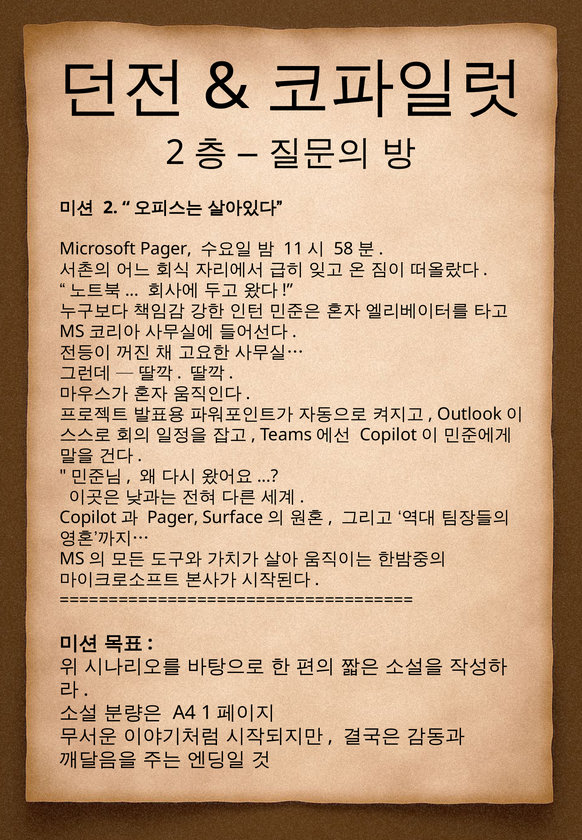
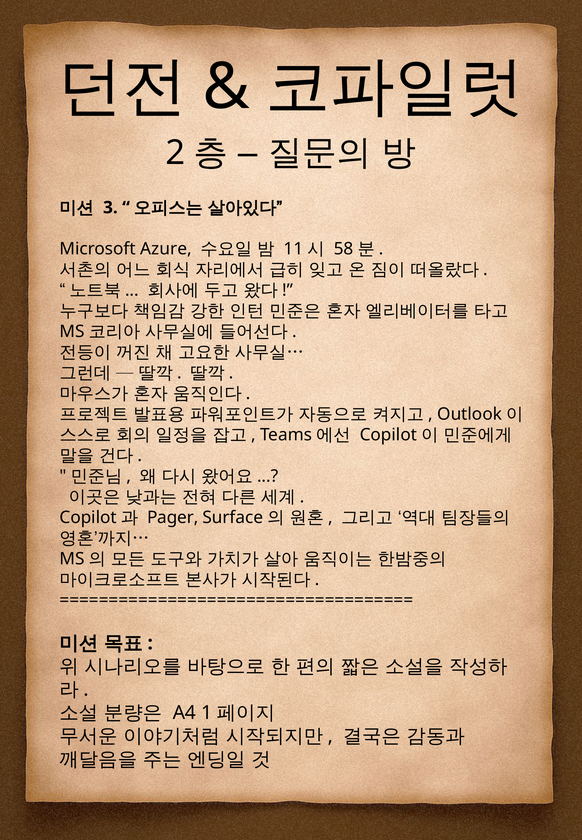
2: 2 -> 3 (110, 208)
Microsoft Pager: Pager -> Azure (166, 249)
